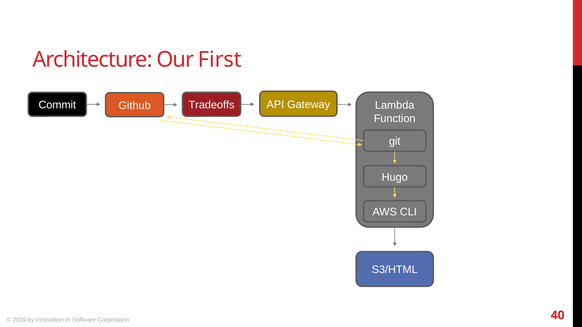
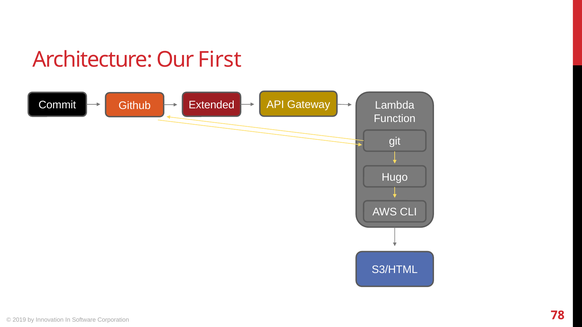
Tradeoffs: Tradeoffs -> Extended (212, 105)
40: 40 -> 78 (558, 316)
